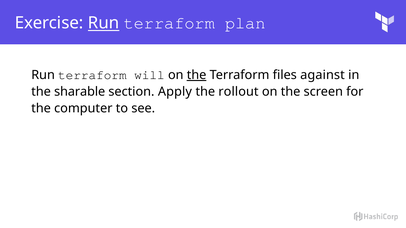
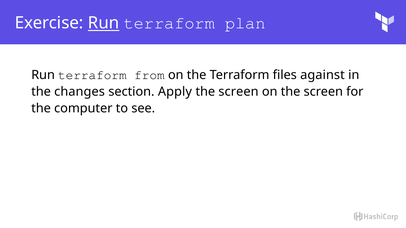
will: will -> from (149, 75)
the underline: present -> none (197, 75)
sharable: sharable -> changes (80, 92)
rollout: rollout -> screen (238, 92)
